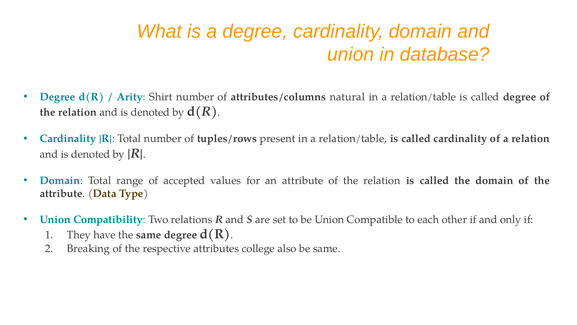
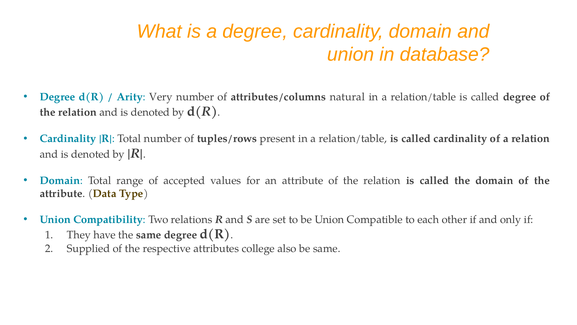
Shirt: Shirt -> Very (161, 97)
Breaking: Breaking -> Supplied (88, 248)
